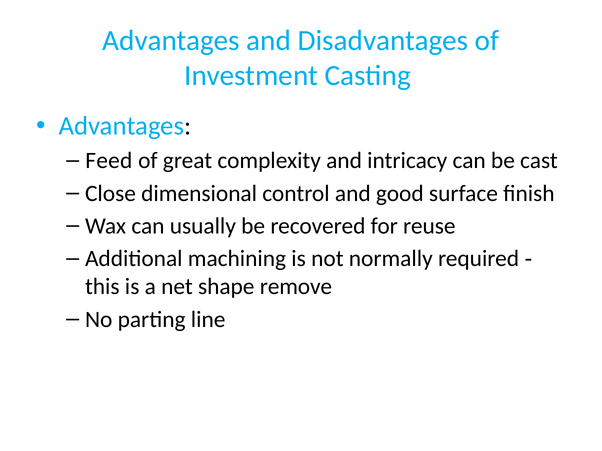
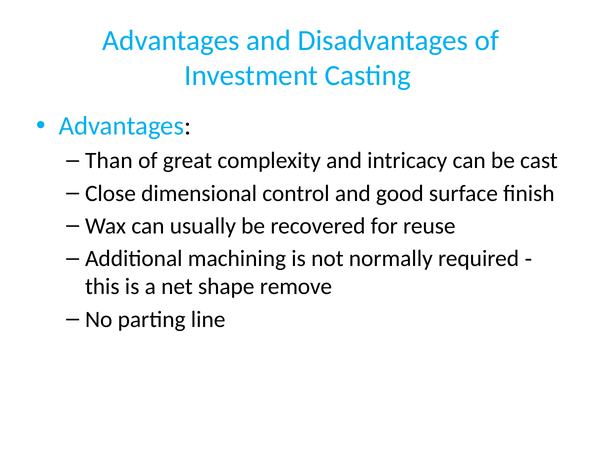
Feed: Feed -> Than (109, 161)
